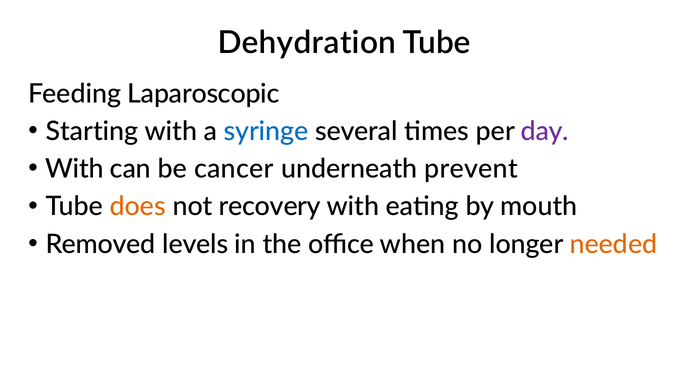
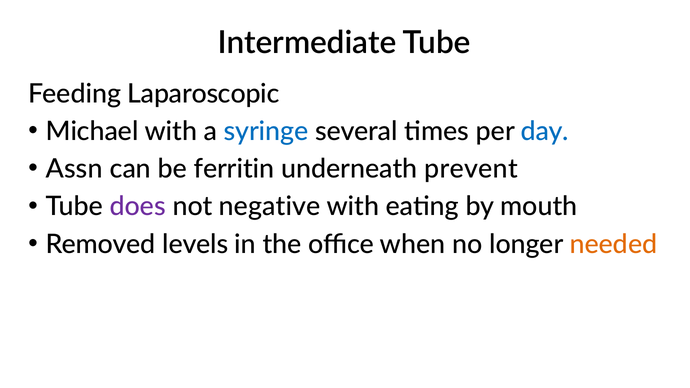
Dehydration: Dehydration -> Intermediate (307, 43)
Starting: Starting -> Michael (92, 132)
day colour: purple -> blue (545, 132)
With: With -> Assn (74, 169)
cancer: cancer -> ferritin (234, 169)
does colour: orange -> purple (138, 207)
recovery: recovery -> negative (270, 207)
